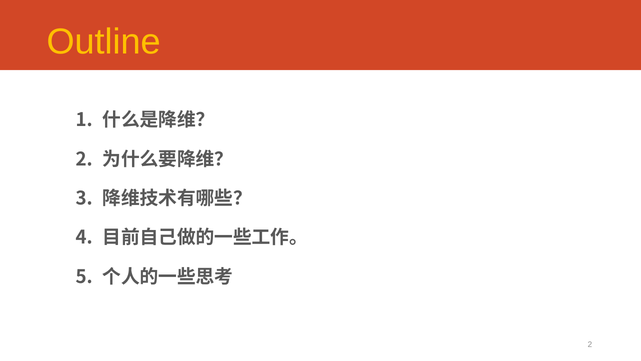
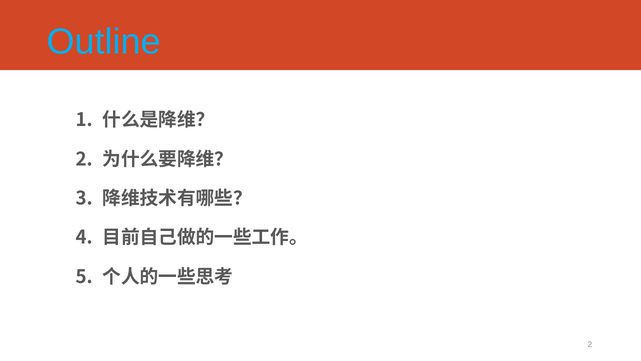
Outline colour: yellow -> light blue (104, 42)
